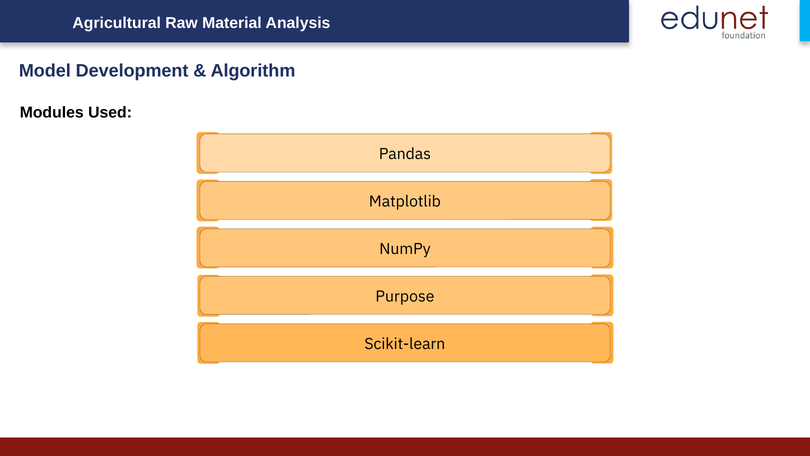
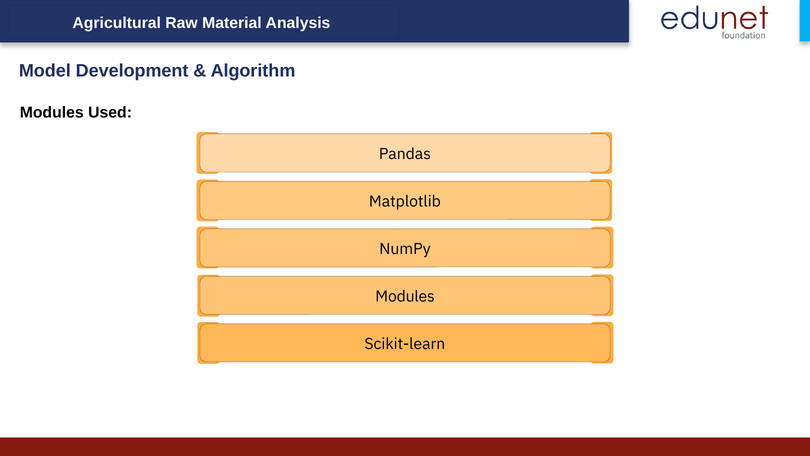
Purpose: Purpose -> Modules (405, 296)
